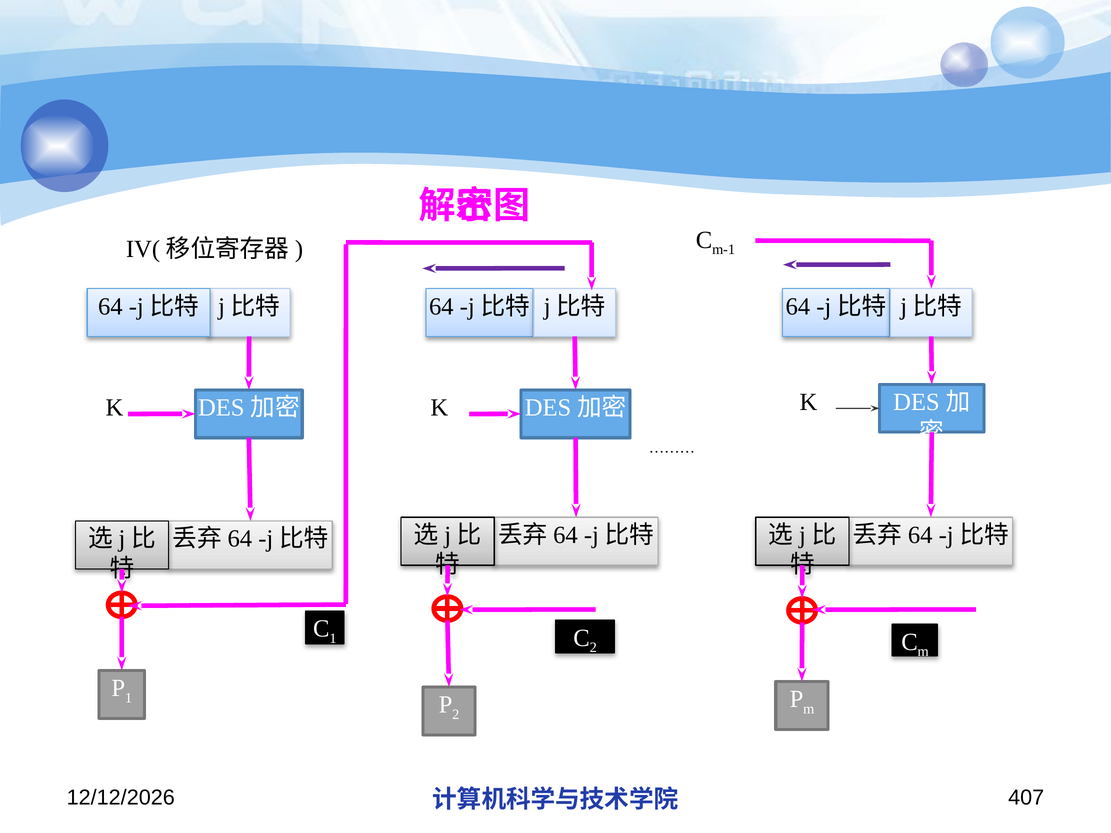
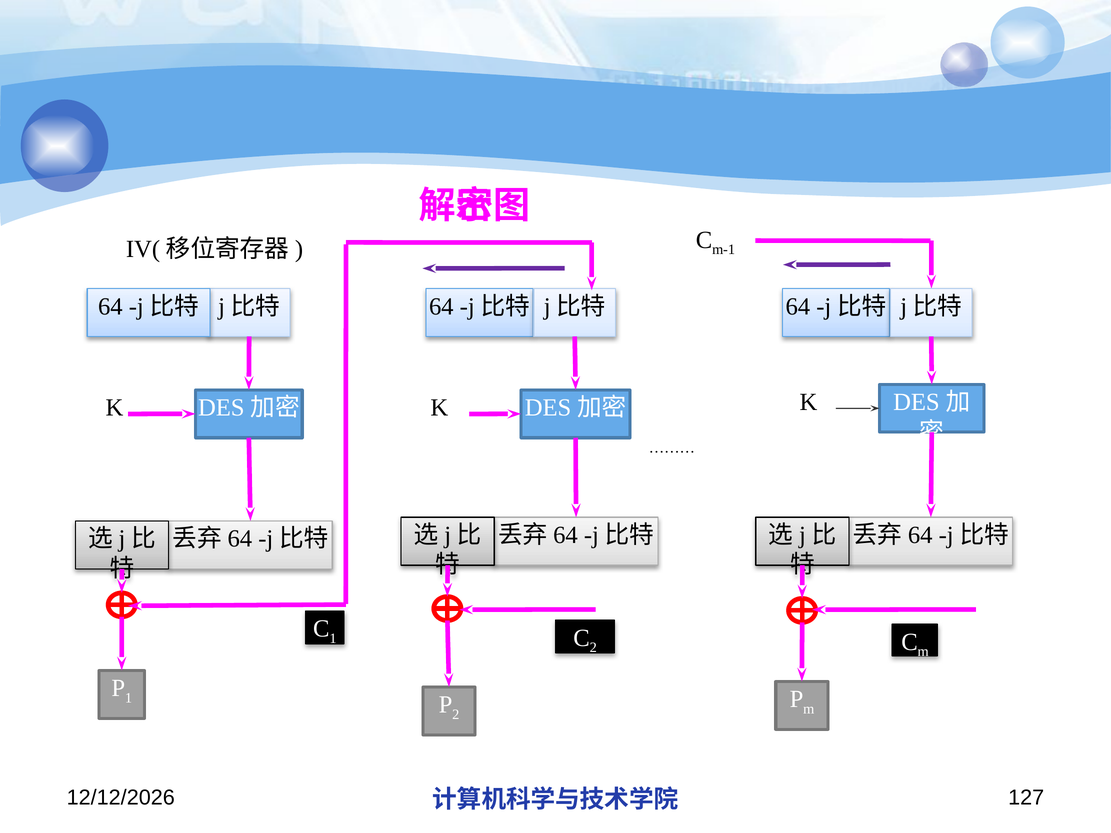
407: 407 -> 127 (1026, 798)
